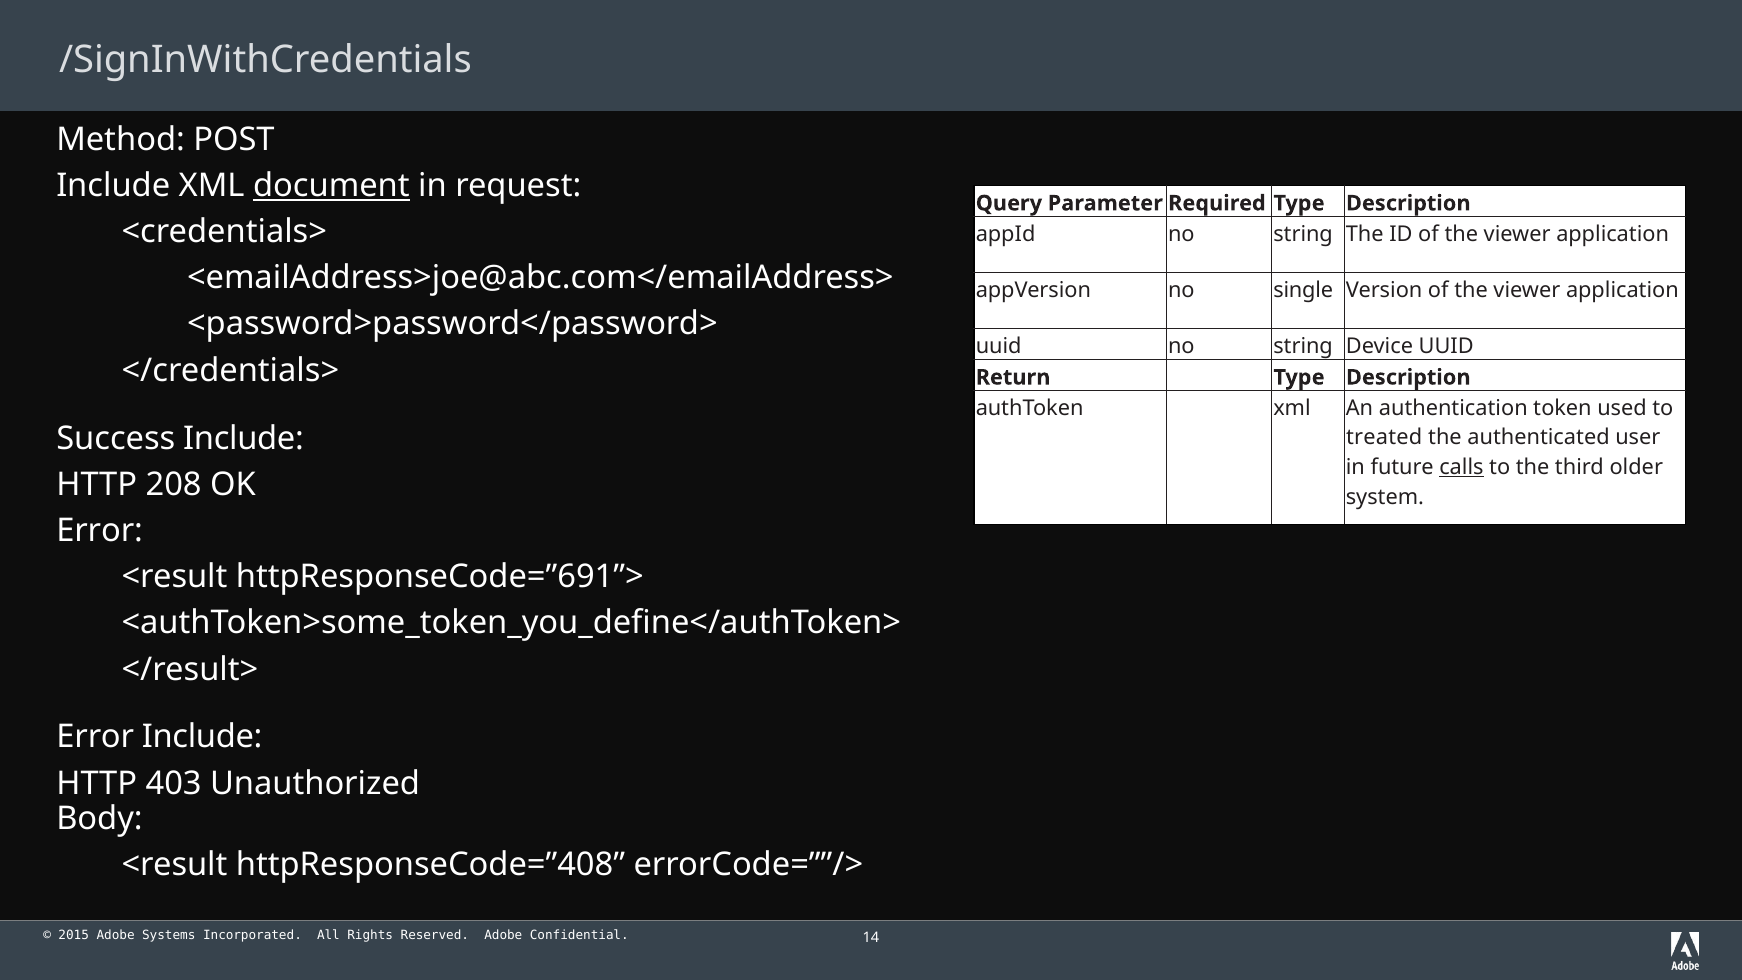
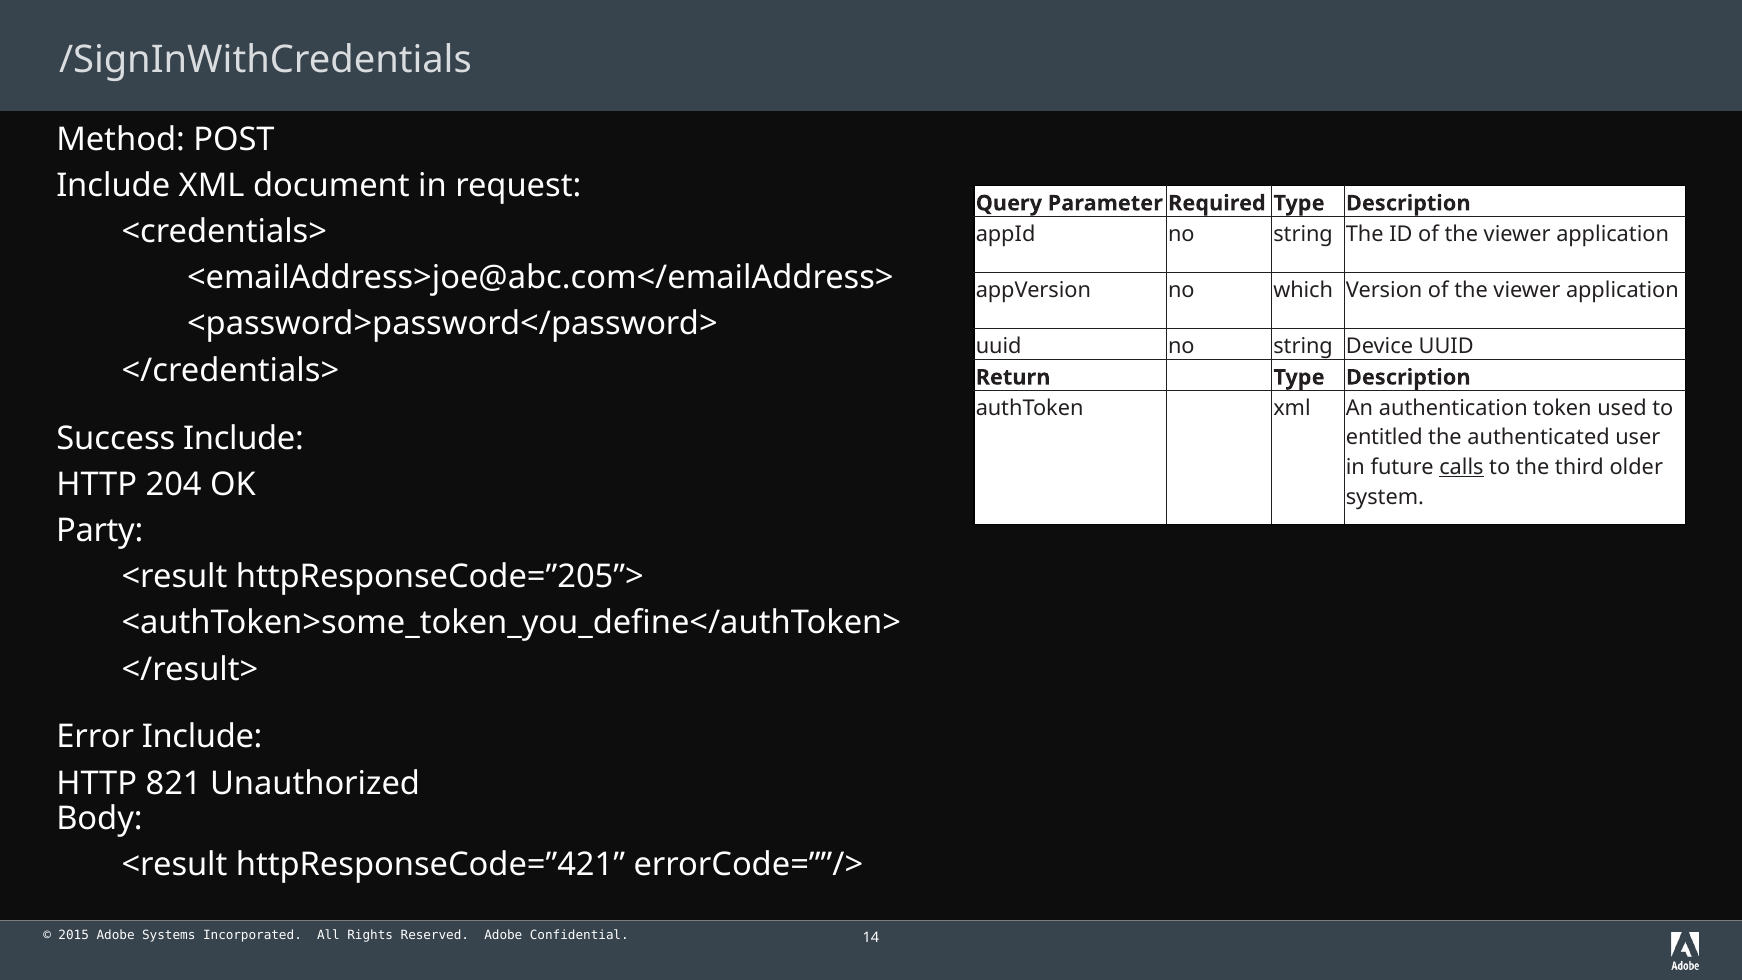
document underline: present -> none (331, 186)
single: single -> which (1303, 290)
treated: treated -> entitled (1384, 438)
208: 208 -> 204 (174, 485)
Error: Error -> Party (100, 531)
httpResponseCode=”691”>: httpResponseCode=”691”> -> httpResponseCode=”205”> (440, 577)
403: 403 -> 821 (174, 784)
httpResponseCode=”408: httpResponseCode=”408 -> httpResponseCode=”421 (430, 865)
